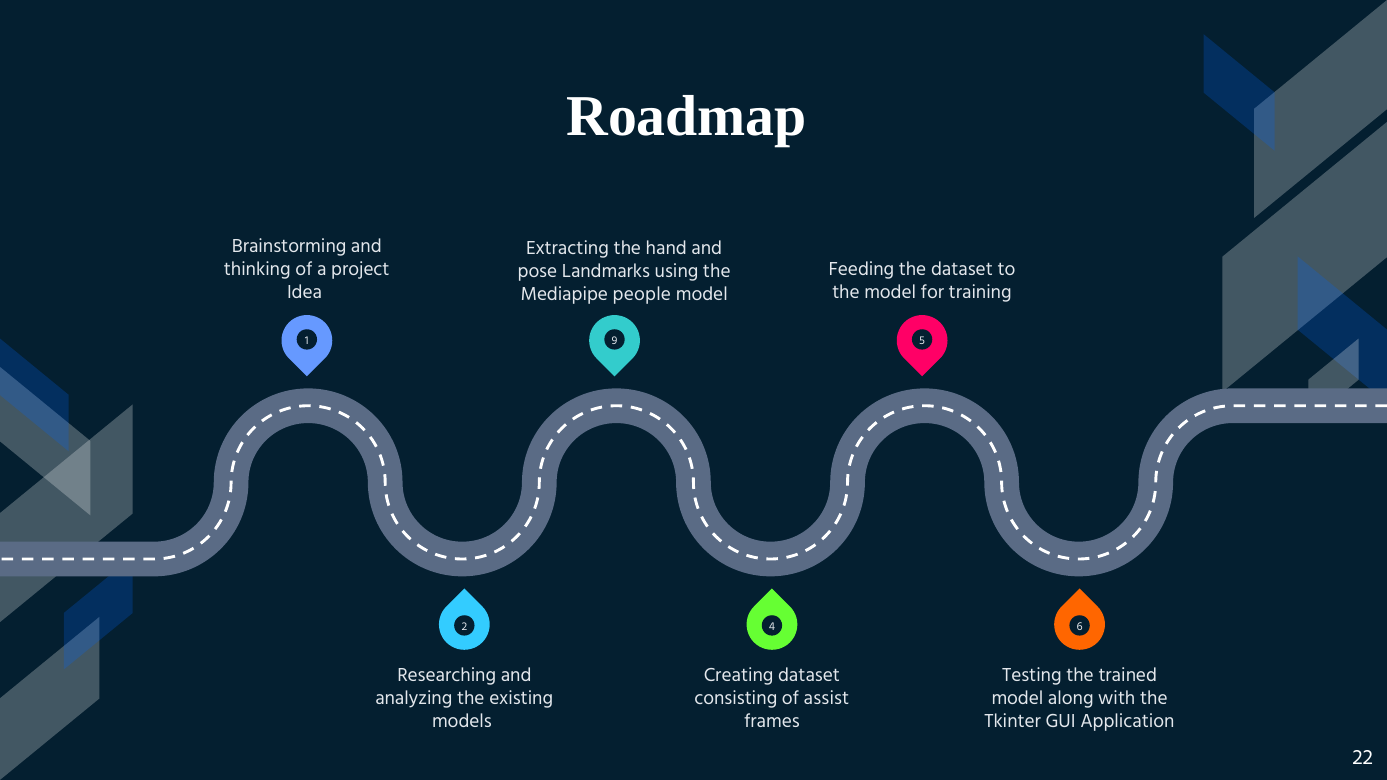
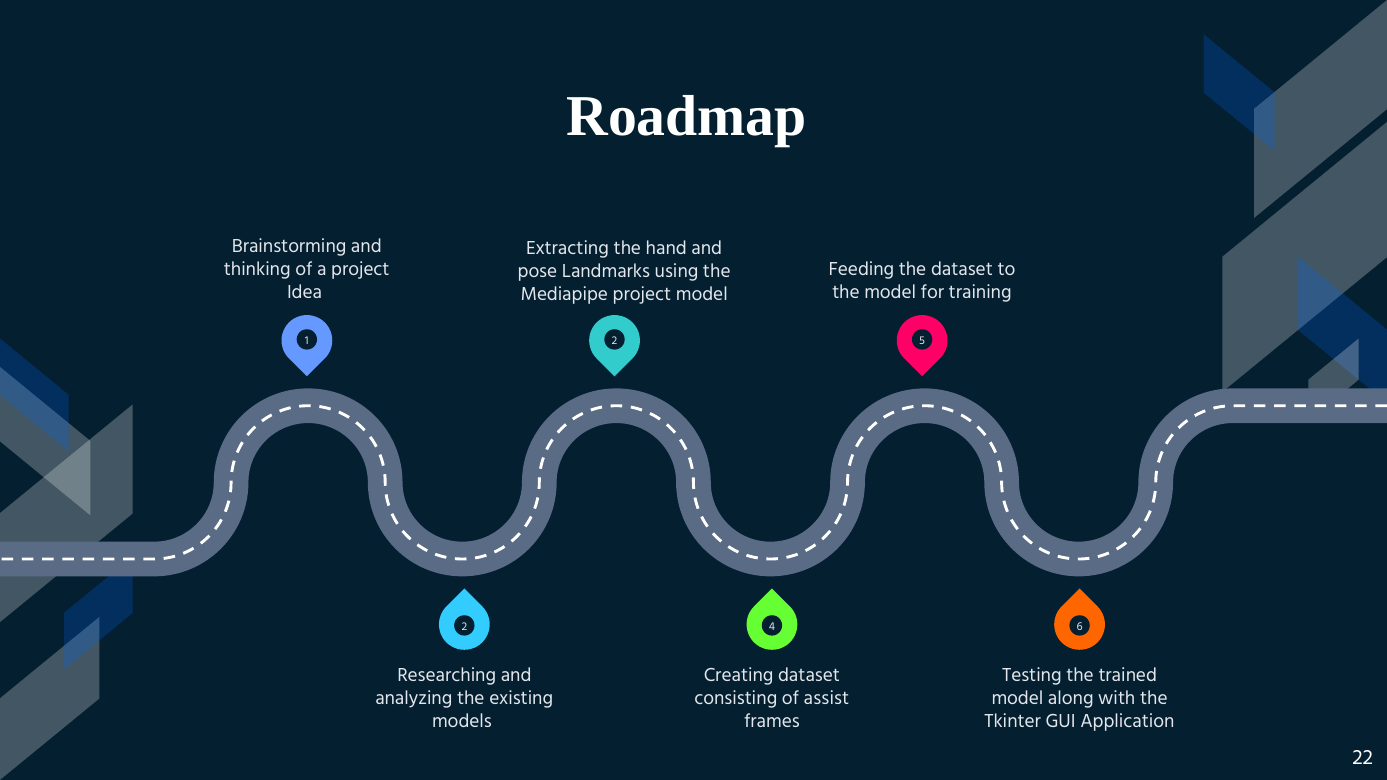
Mediapipe people: people -> project (642, 294)
1 9: 9 -> 2 (615, 340)
